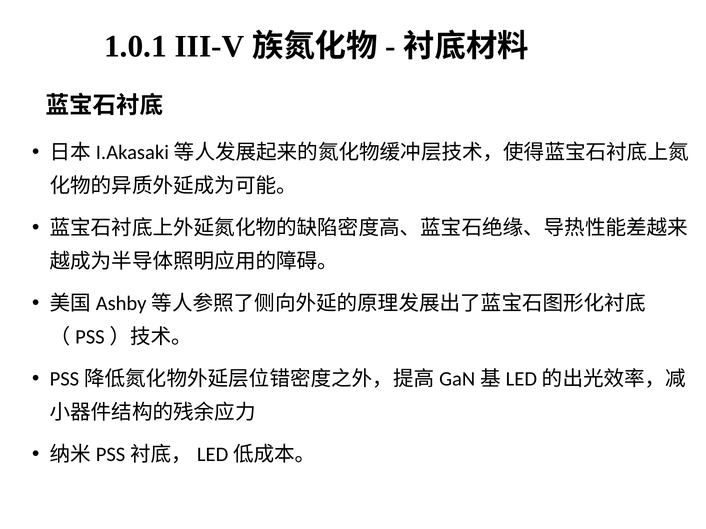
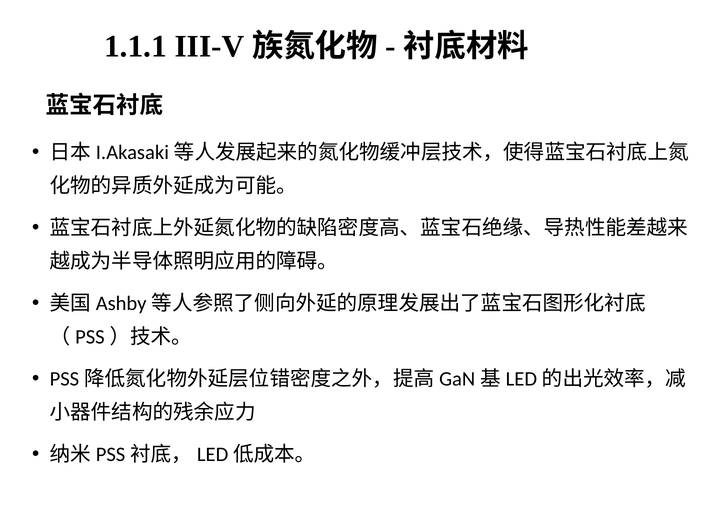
1.0.1: 1.0.1 -> 1.1.1 (136, 46)
